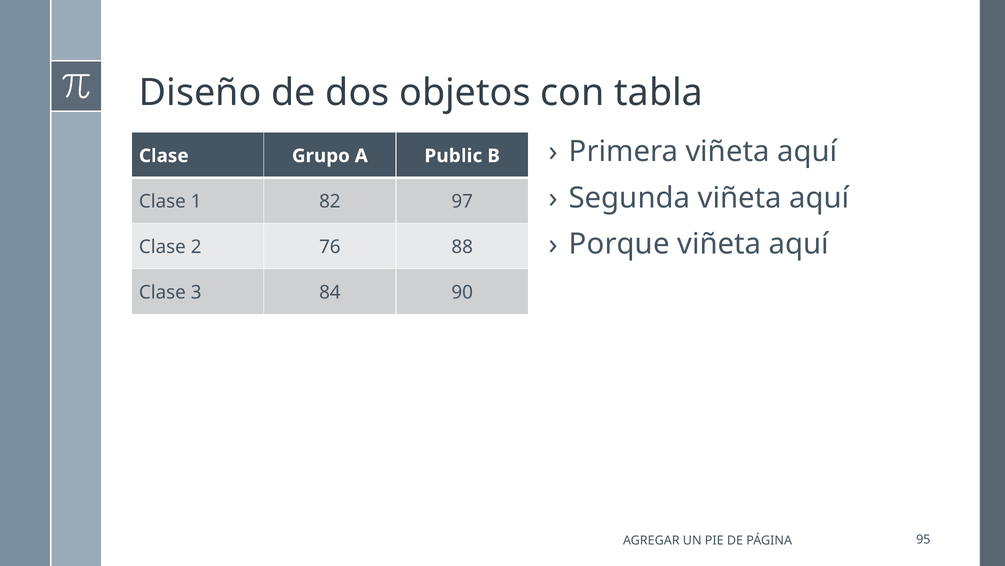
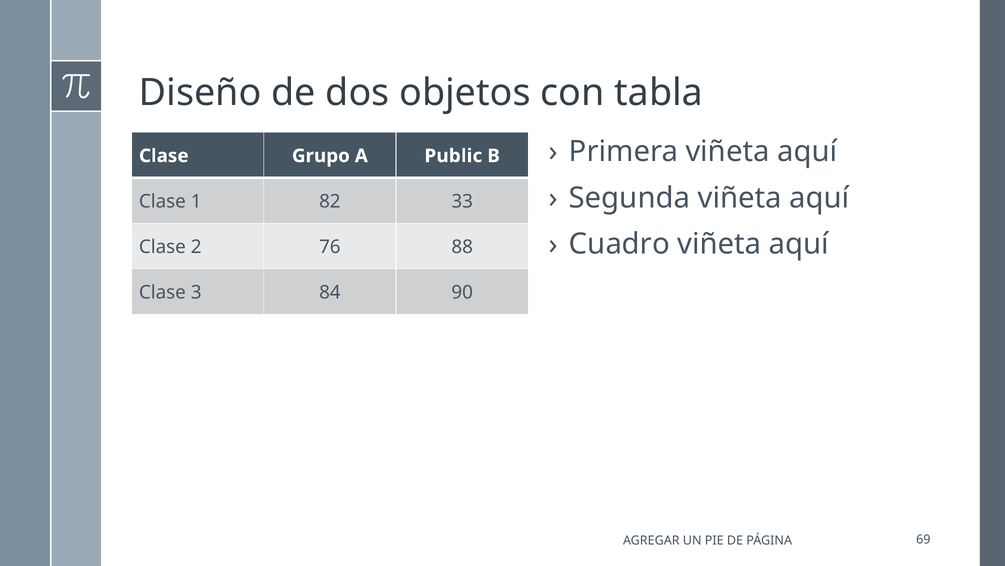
97: 97 -> 33 (462, 201)
Porque: Porque -> Cuadro (619, 244)
95: 95 -> 69 (923, 539)
